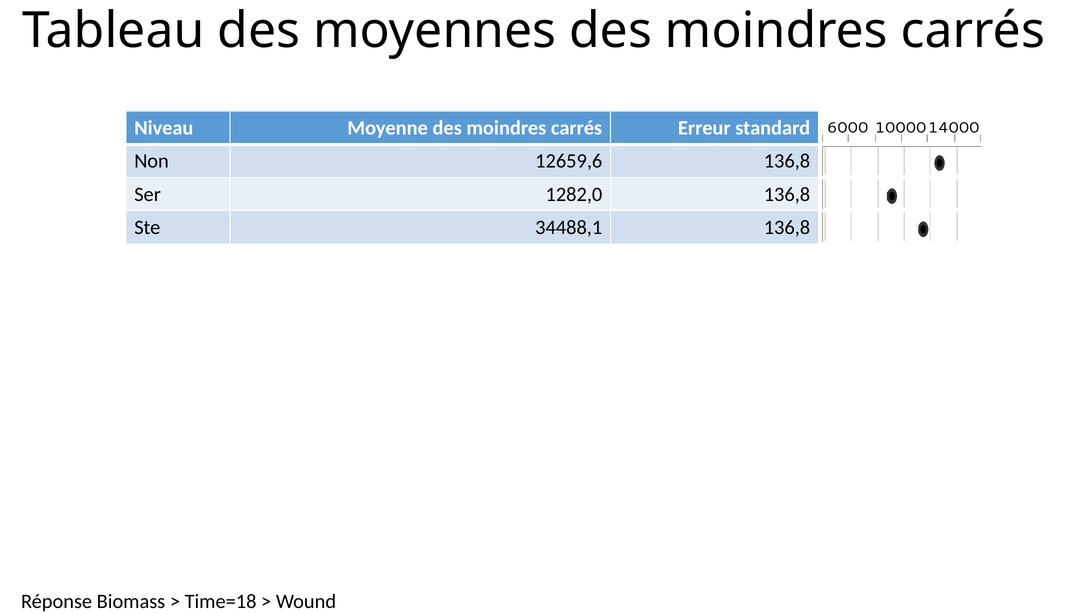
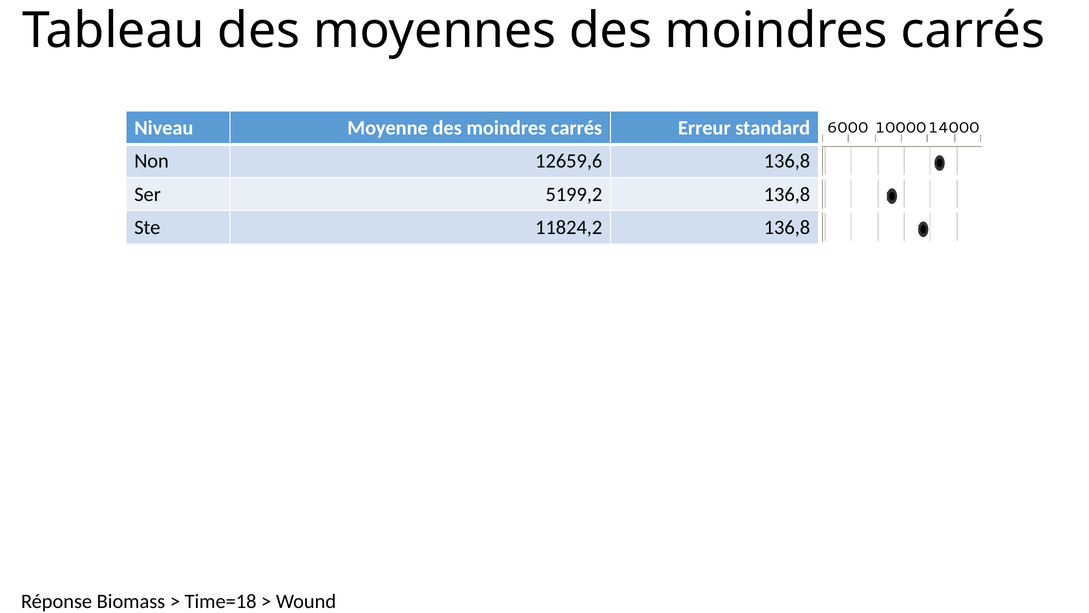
1282,0: 1282,0 -> 5199,2 (574, 194)
34488,1: 34488,1 -> 11824,2 (569, 227)
